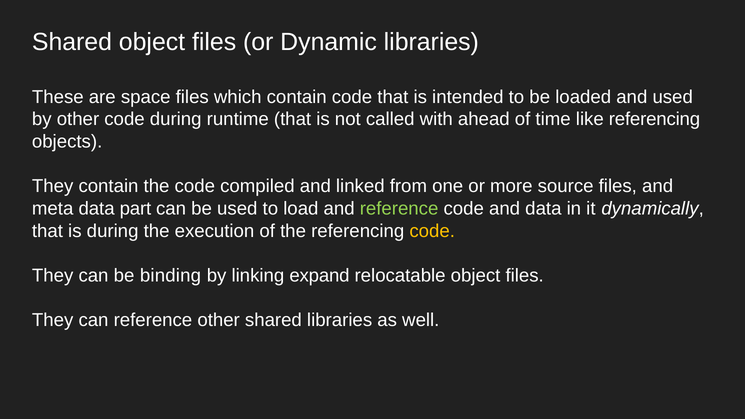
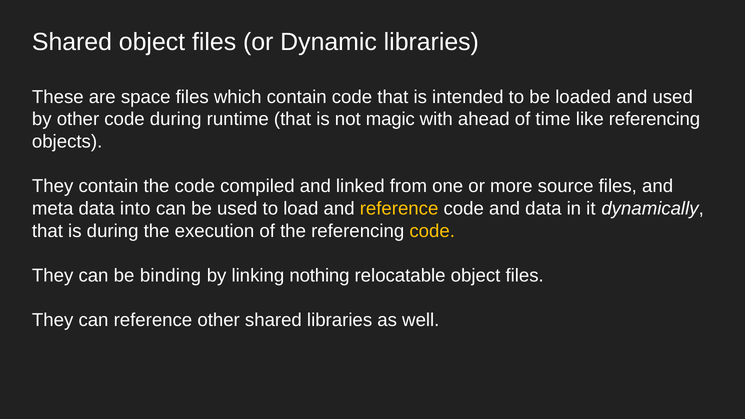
called: called -> magic (390, 119)
part: part -> into (135, 209)
reference colour: light green -> yellow (399, 209)
expand: expand -> nothing (319, 276)
